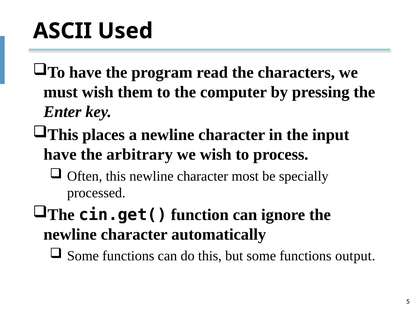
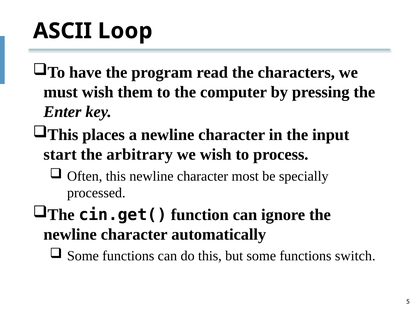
Used: Used -> Loop (125, 31)
have: have -> start (60, 154)
output: output -> switch (355, 255)
